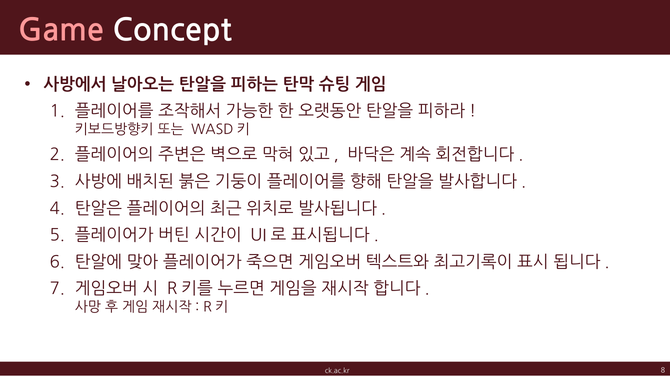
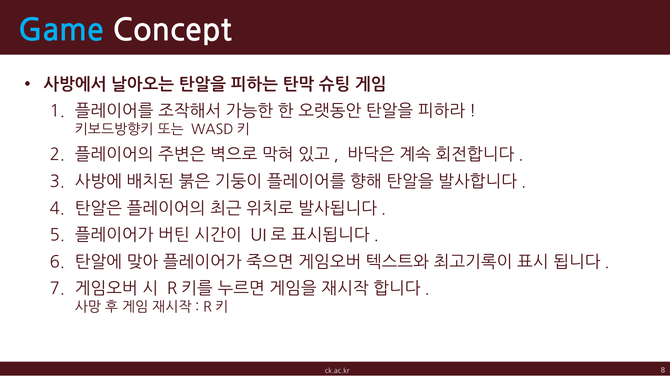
Game colour: pink -> light blue (61, 31)
